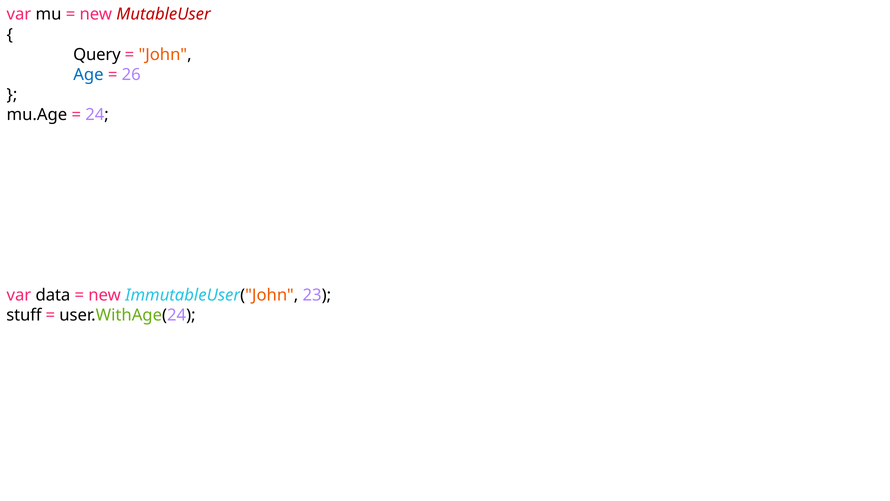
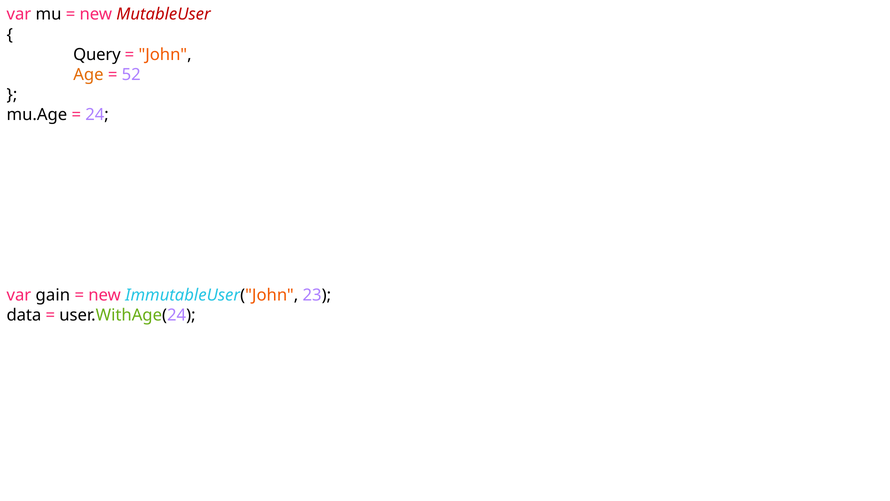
Age colour: blue -> orange (88, 75)
26: 26 -> 52 (131, 75)
data: data -> gain (53, 295)
stuff: stuff -> data (24, 315)
